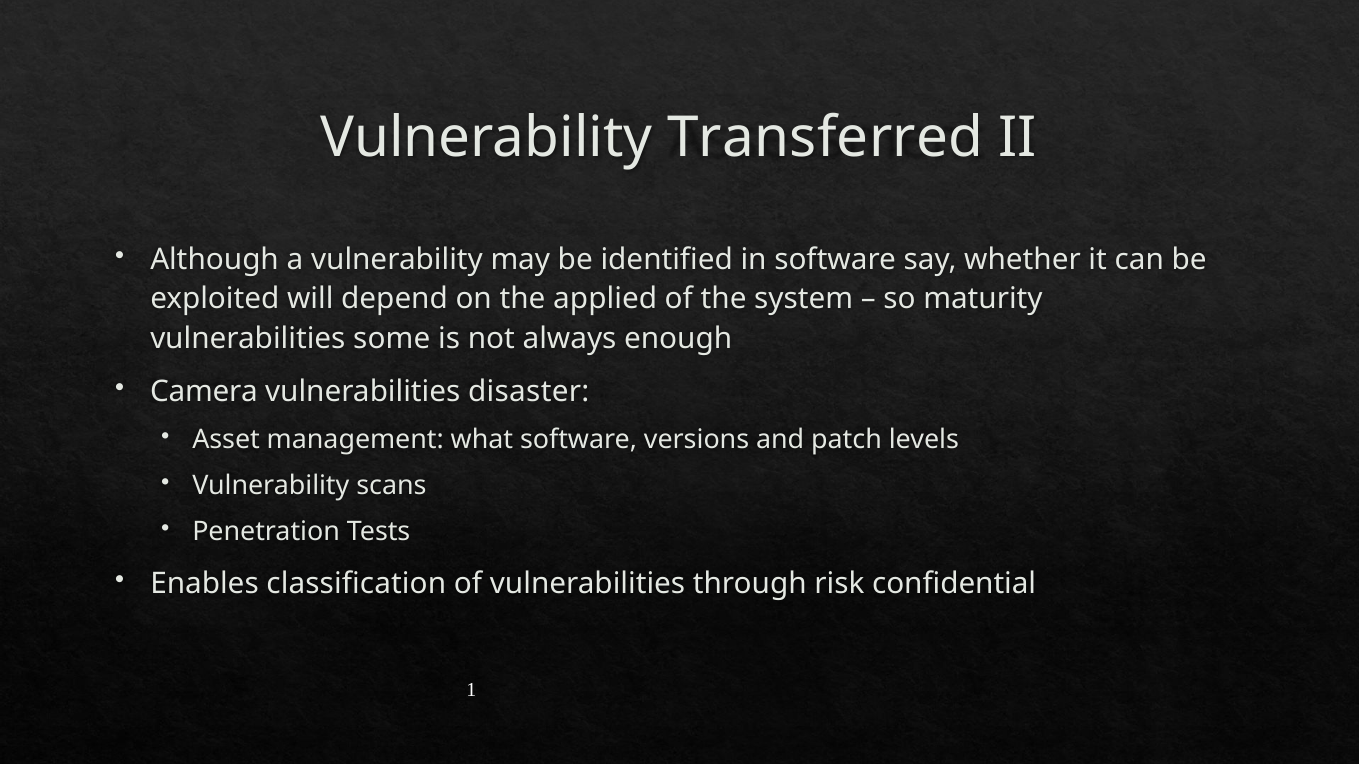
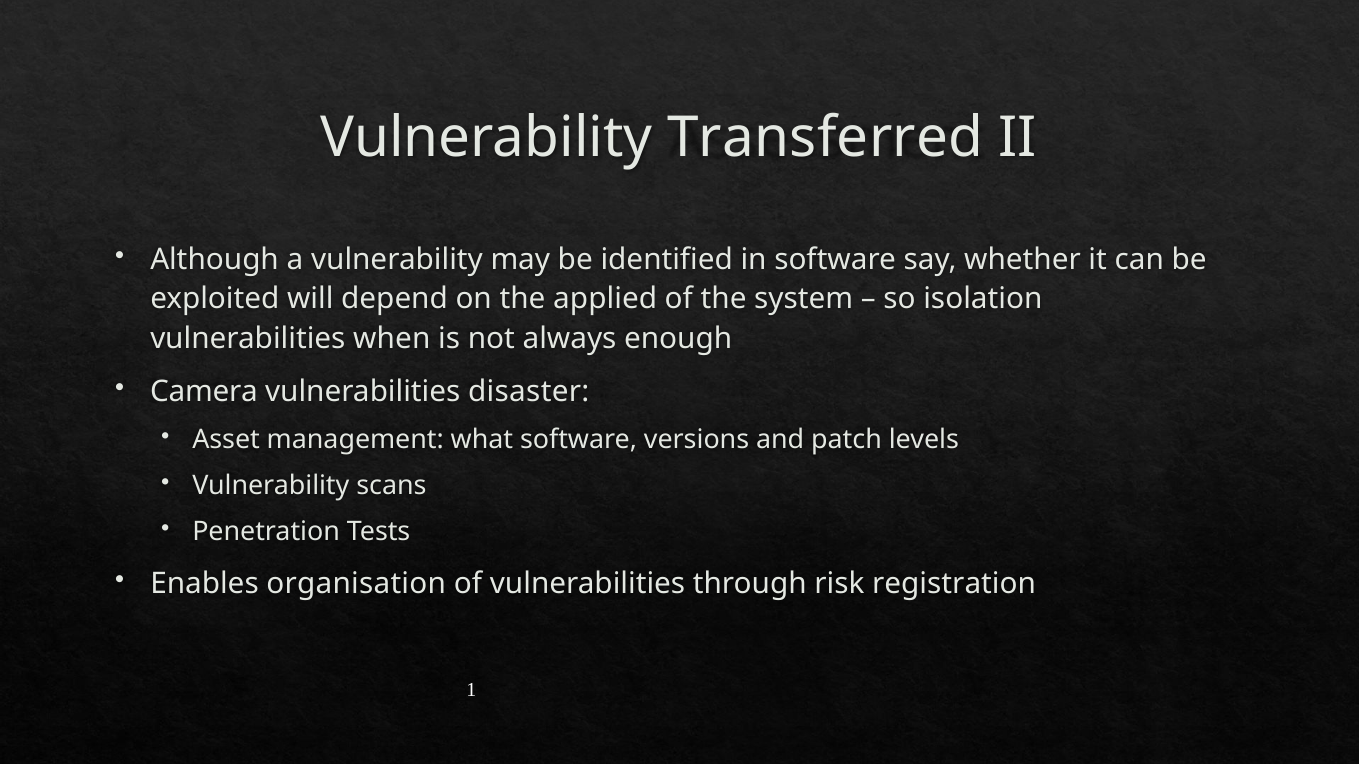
maturity: maturity -> isolation (983, 299)
some: some -> when (392, 338)
classification: classification -> organisation (356, 584)
confidential: confidential -> registration (954, 584)
